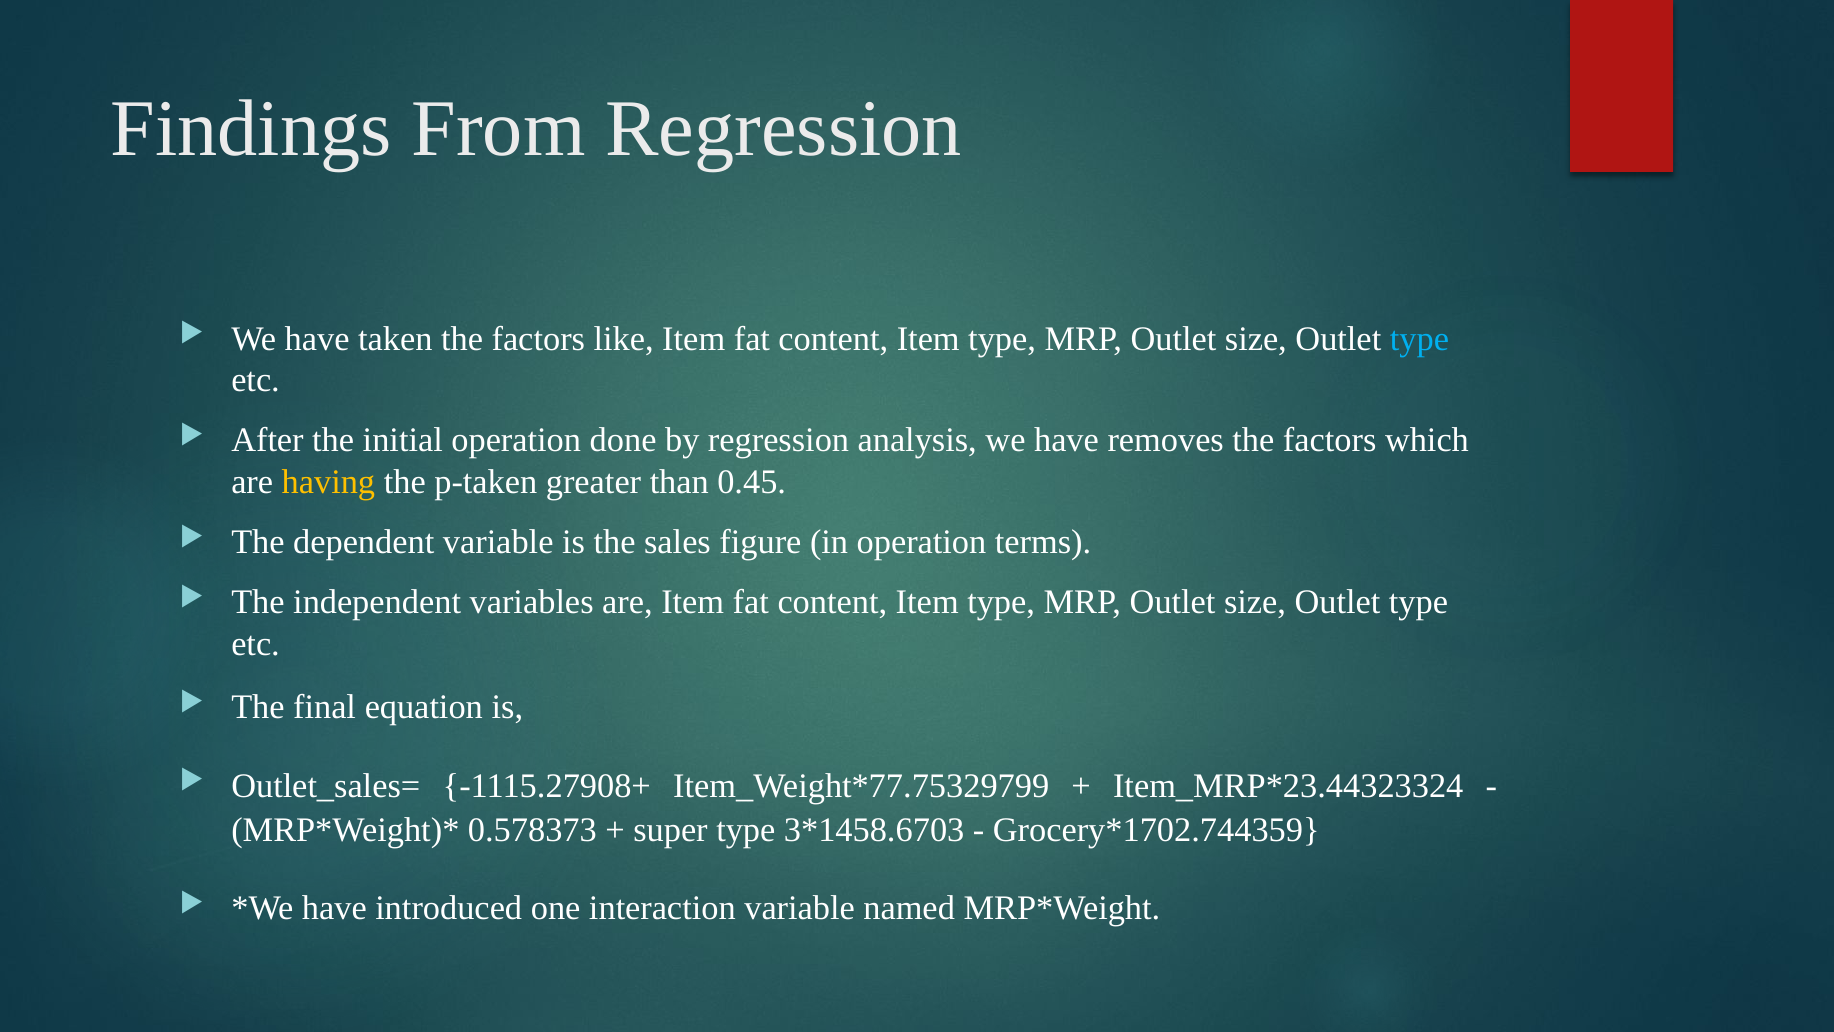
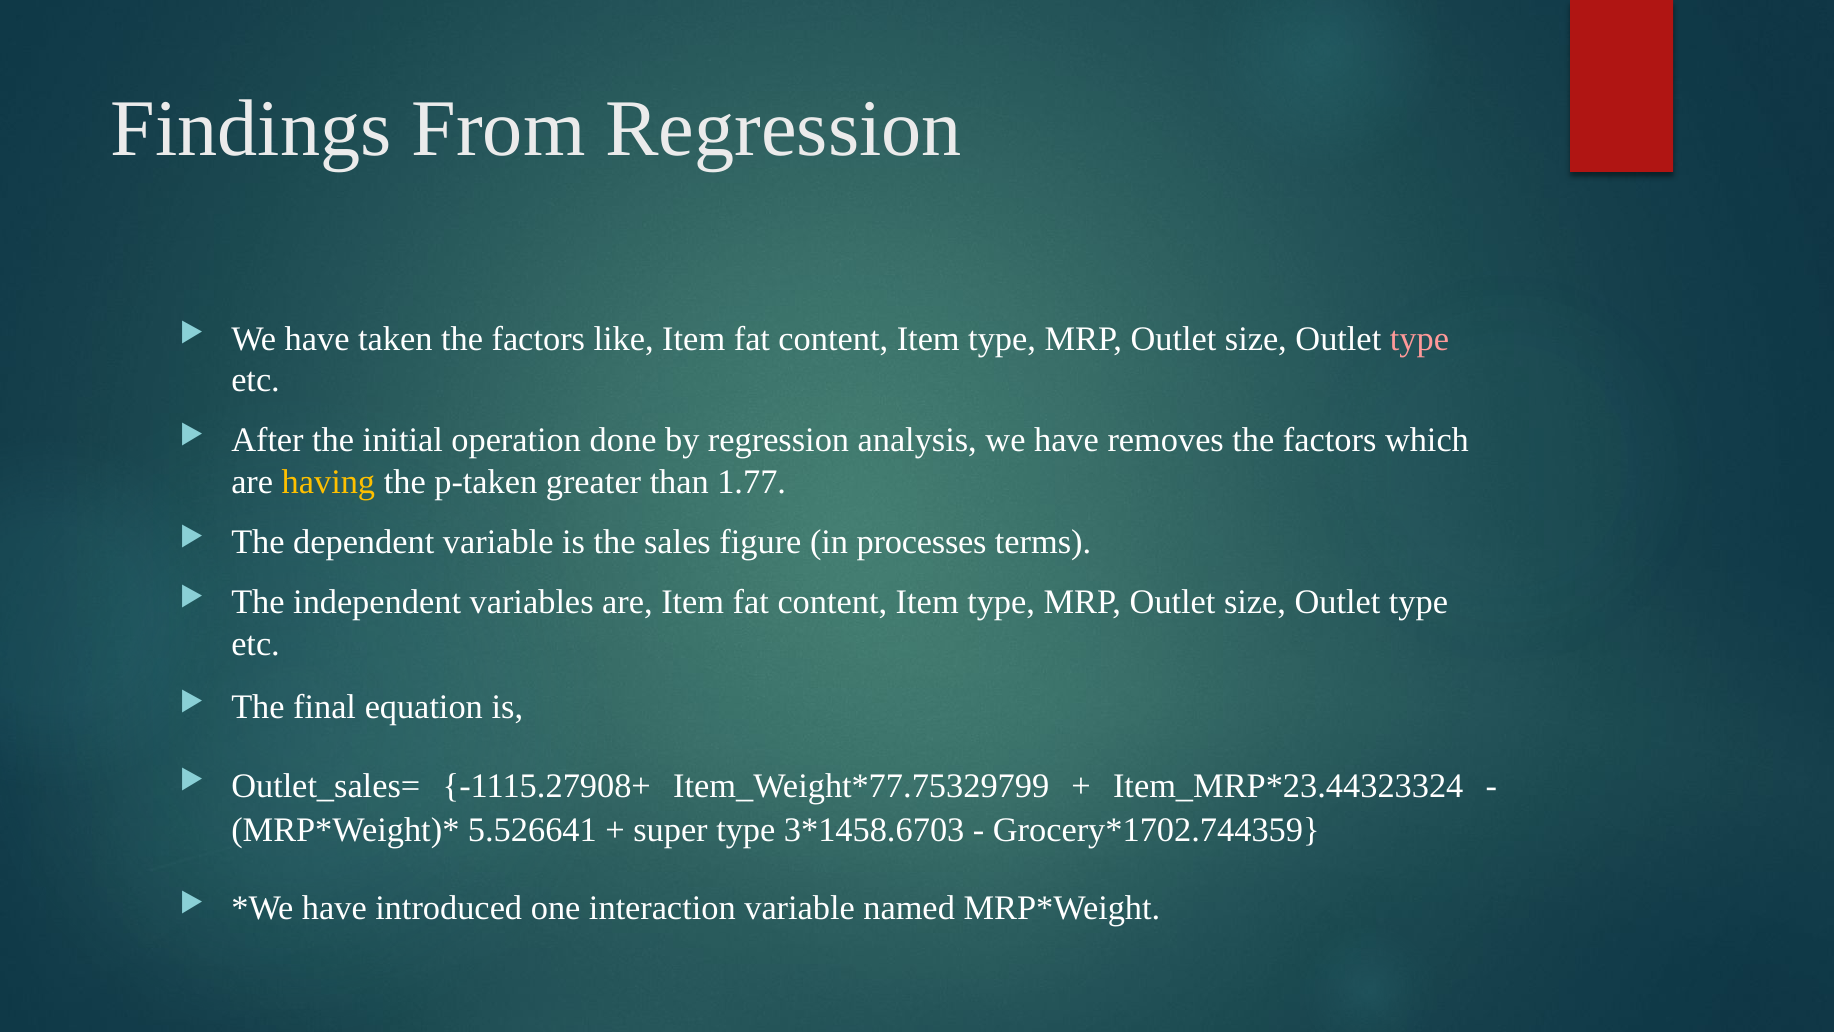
type colour: light blue -> pink (1419, 339)
0.45: 0.45 -> 1.77 (752, 482)
in operation: operation -> processes (922, 542)
0.578373: 0.578373 -> 5.526641 (532, 830)
